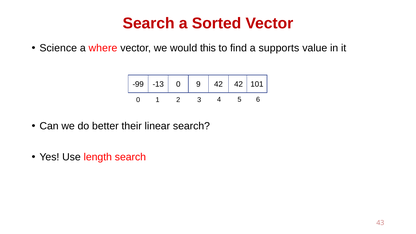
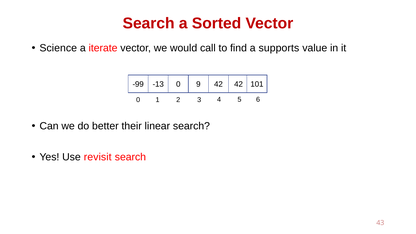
where: where -> iterate (103, 48)
this: this -> call (208, 48)
length: length -> revisit (98, 157)
